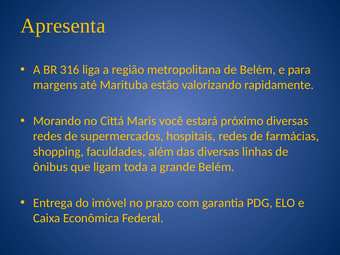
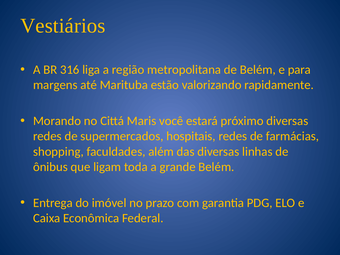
Apresenta: Apresenta -> Vestiários (63, 26)
